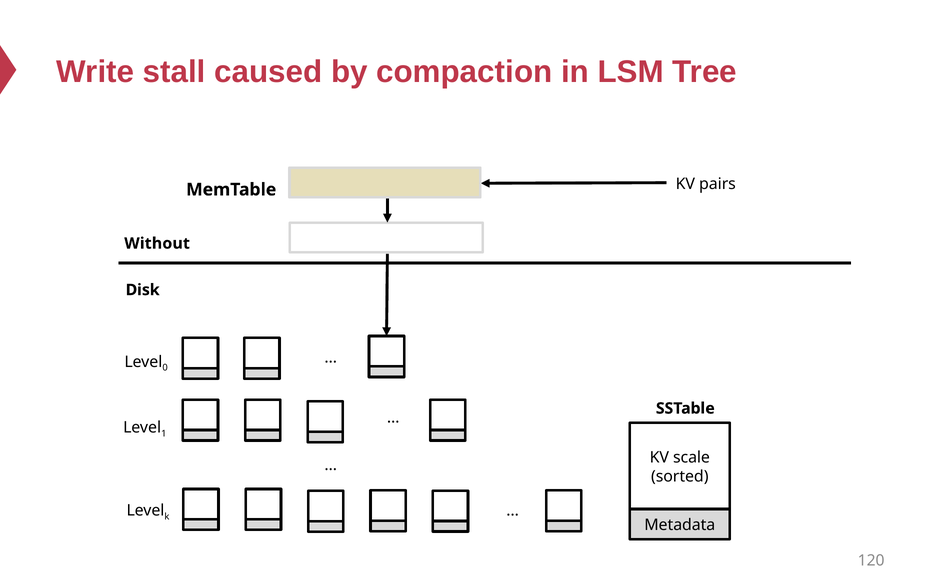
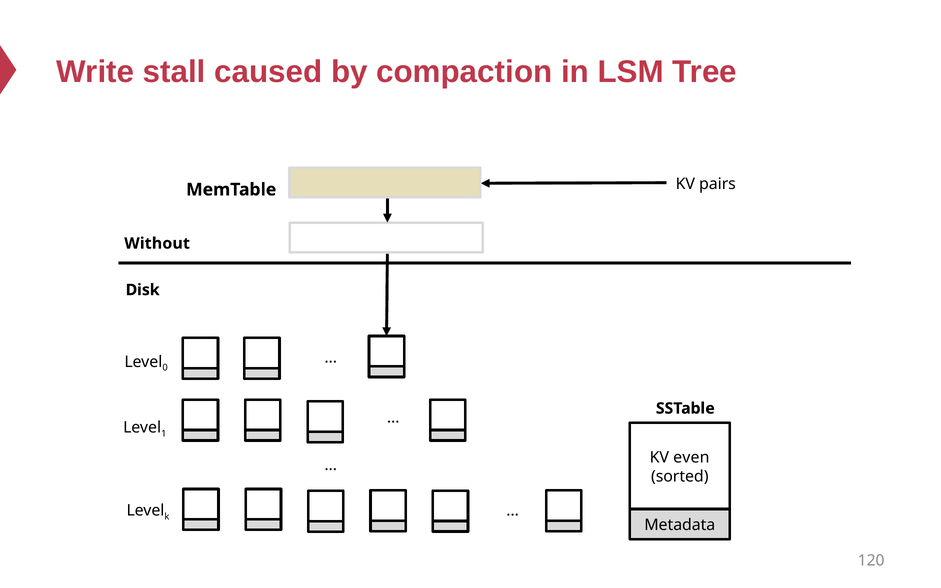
scale: scale -> even (691, 458)
